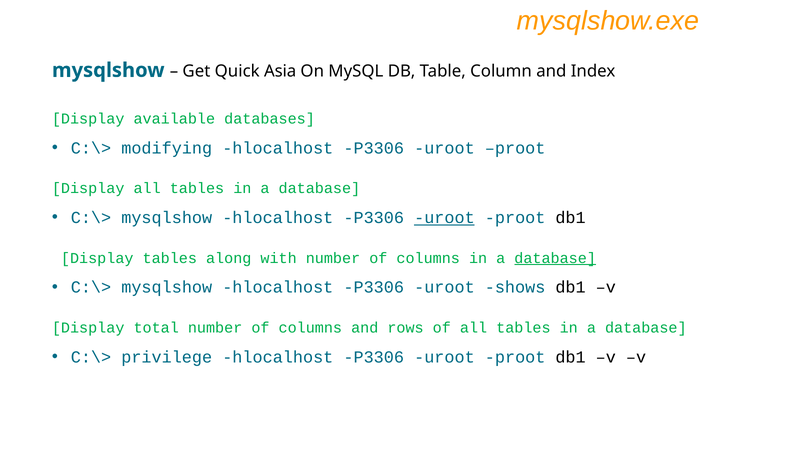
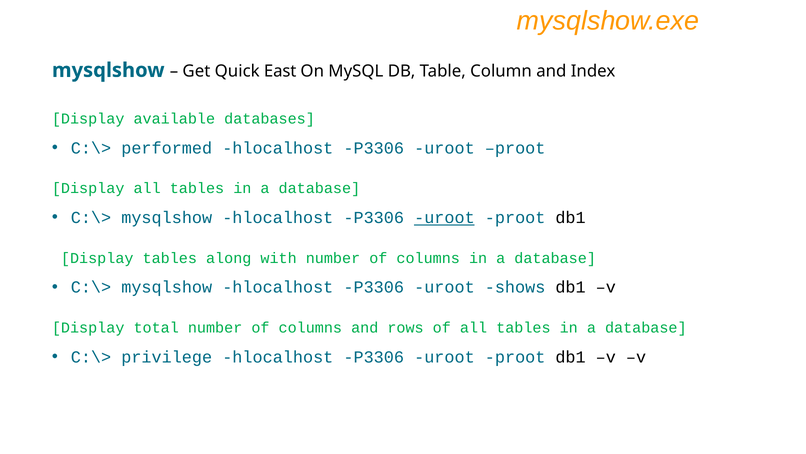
Asia: Asia -> East (280, 71)
modifying: modifying -> performed (167, 148)
database underline: present -> none (555, 258)
